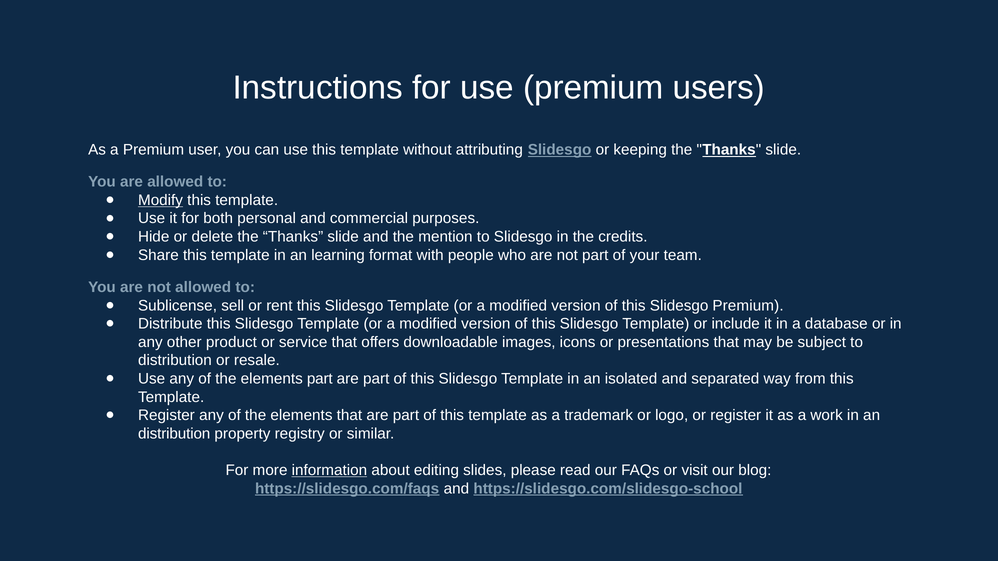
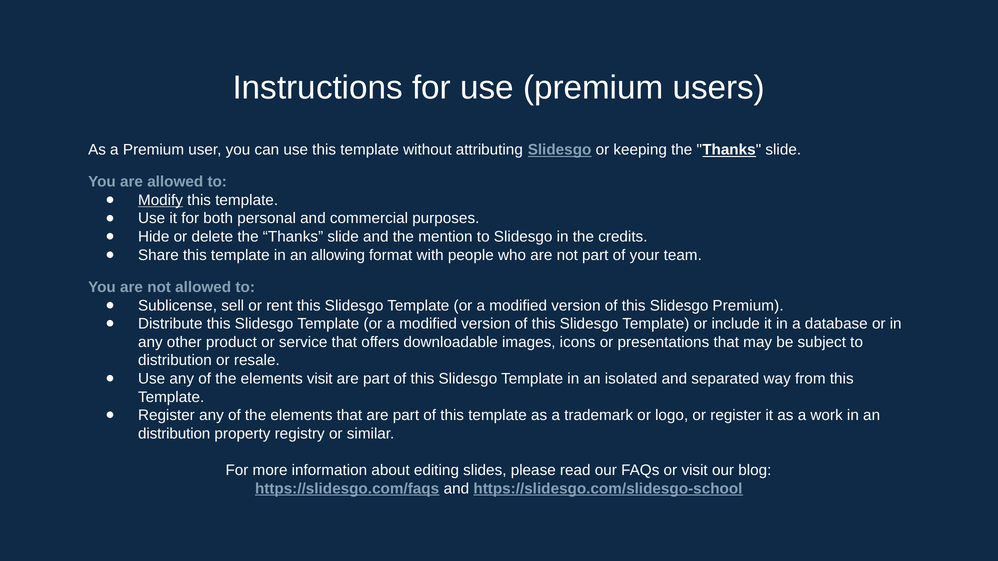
learning: learning -> allowing (338, 255)
elements part: part -> visit (320, 379)
information underline: present -> none (329, 471)
